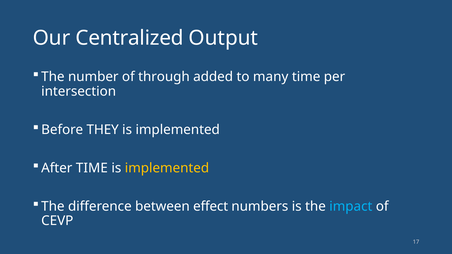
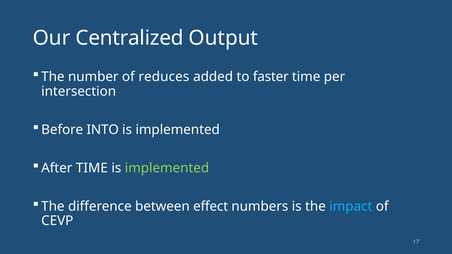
through: through -> reduces (164, 77)
many: many -> faster (271, 77)
THEY: THEY -> INTO (103, 130)
implemented colour: yellow -> light green (167, 168)
